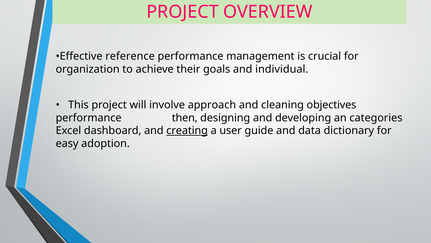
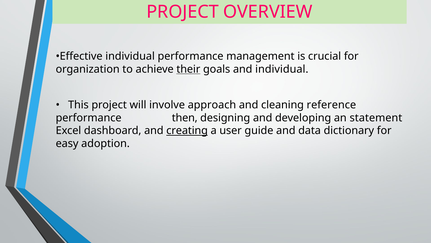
Effective reference: reference -> individual (130, 56)
their underline: none -> present (188, 69)
objectives: objectives -> reference (331, 105)
categories: categories -> statement (376, 118)
